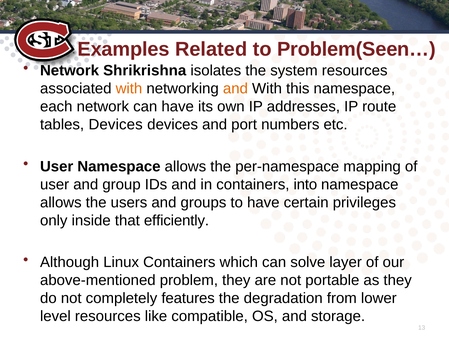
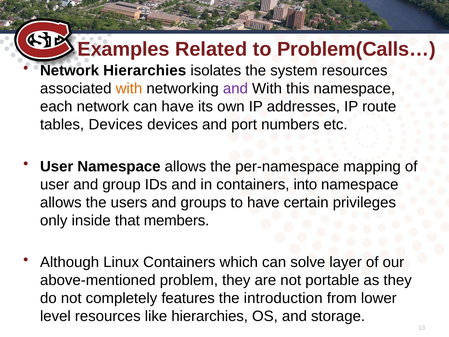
Problem(Seen…: Problem(Seen… -> Problem(Calls… (356, 49)
Network Shrikrishna: Shrikrishna -> Hierarchies (145, 71)
and colour: orange -> purple (235, 89)
efficiently: efficiently -> members (176, 220)
degradation: degradation -> introduction (283, 298)
like compatible: compatible -> hierarchies (210, 316)
